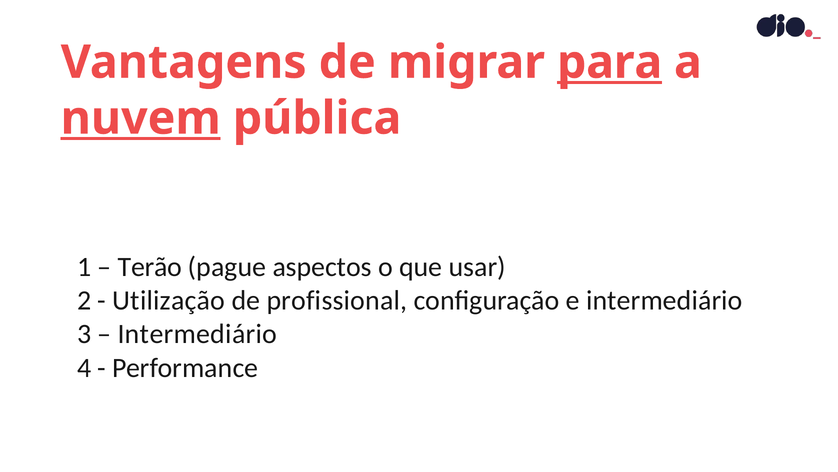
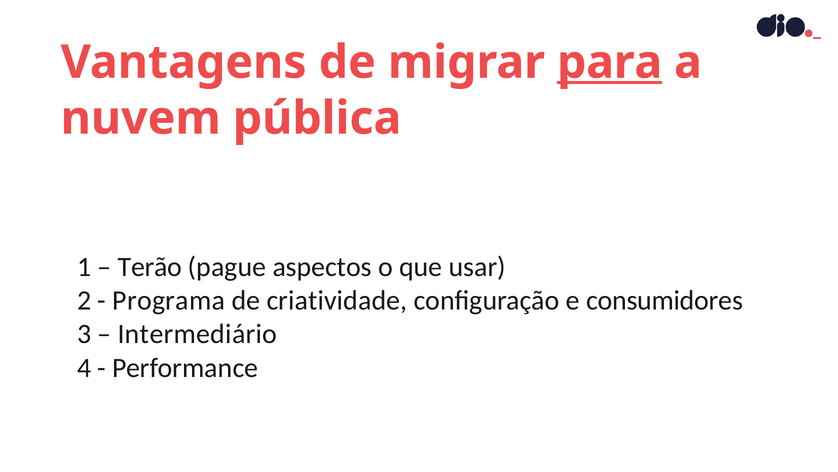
nuvem underline: present -> none (141, 118)
Utilização: Utilização -> Programa (169, 300)
profissional: profissional -> criatividade (337, 300)
e intermediário: intermediário -> consumidores (665, 300)
